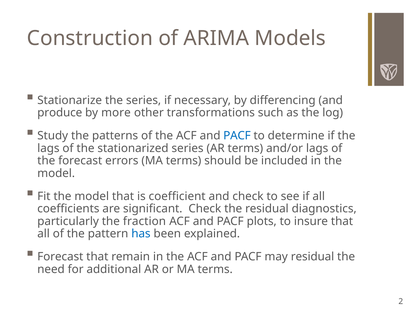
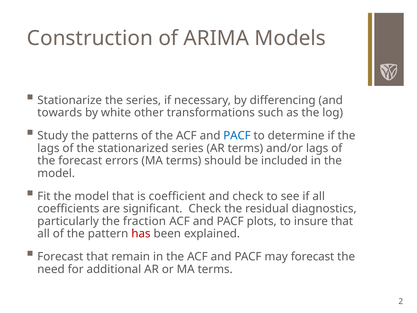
produce: produce -> towards (60, 113)
more: more -> white (116, 113)
has colour: blue -> red (141, 234)
may residual: residual -> forecast (313, 257)
